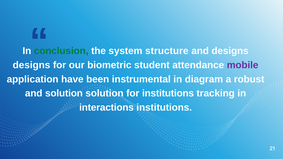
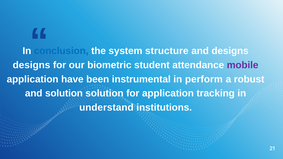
conclusion colour: green -> blue (61, 51)
diagram: diagram -> perform (204, 79)
for institutions: institutions -> application (168, 93)
interactions: interactions -> understand (106, 108)
